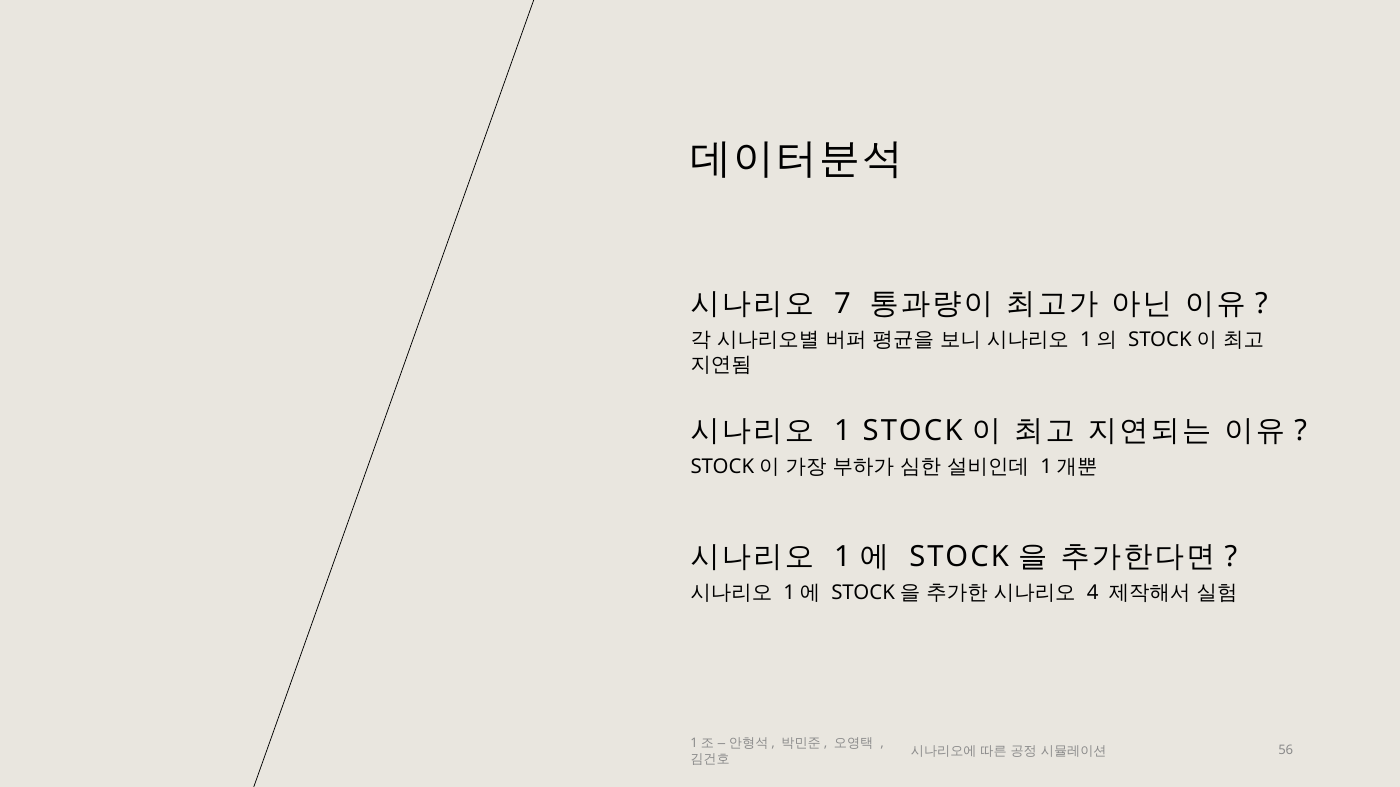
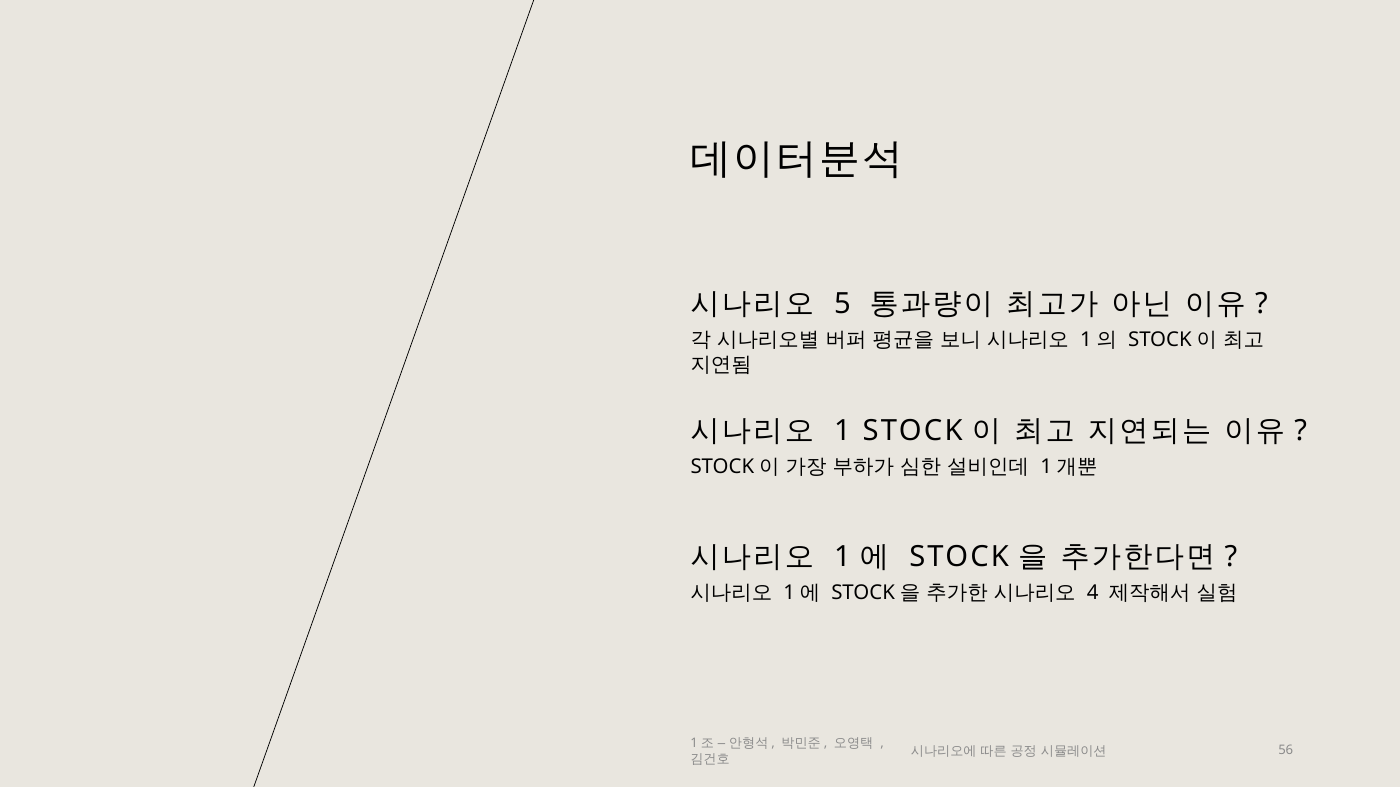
7: 7 -> 5 (843, 304)
